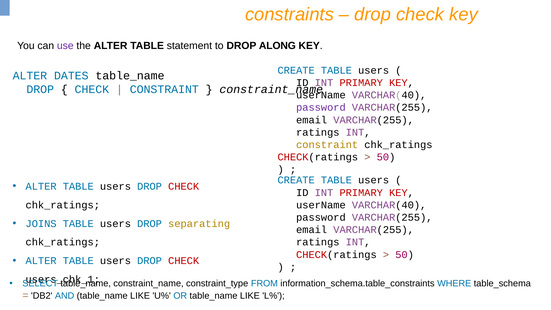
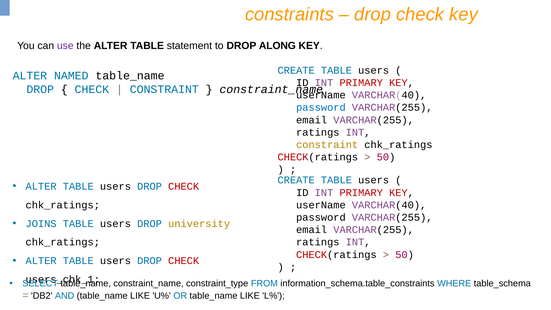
DATES: DATES -> NAMED (71, 76)
password colour: purple -> blue (321, 108)
separating: separating -> university (199, 224)
